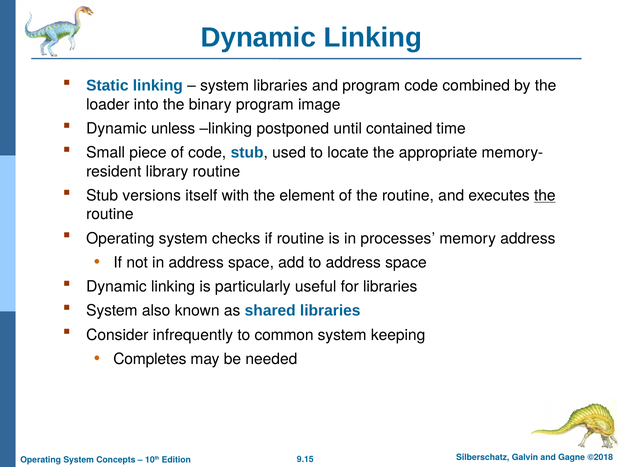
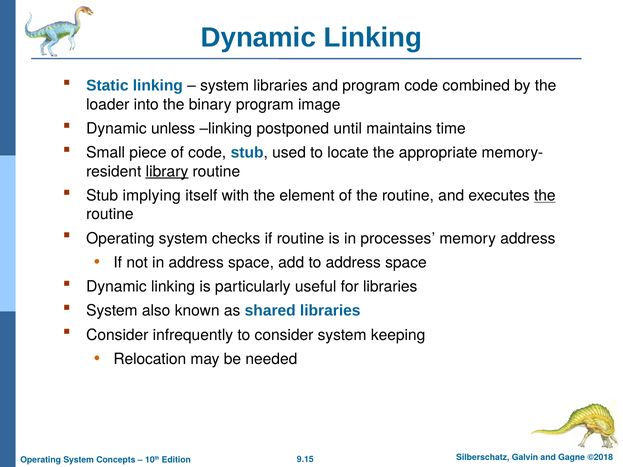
contained: contained -> maintains (399, 129)
library underline: none -> present (167, 172)
versions: versions -> implying (152, 196)
to common: common -> consider (284, 335)
Completes: Completes -> Relocation (150, 359)
